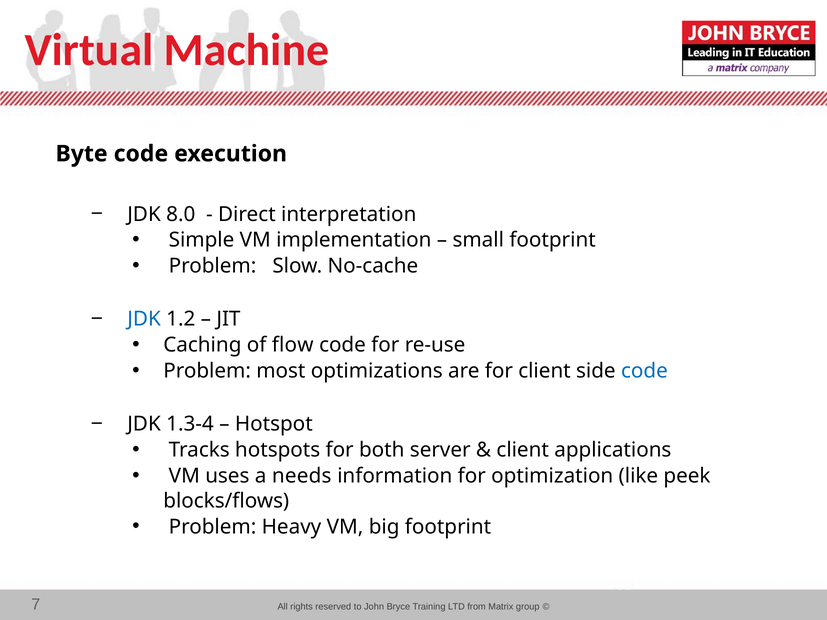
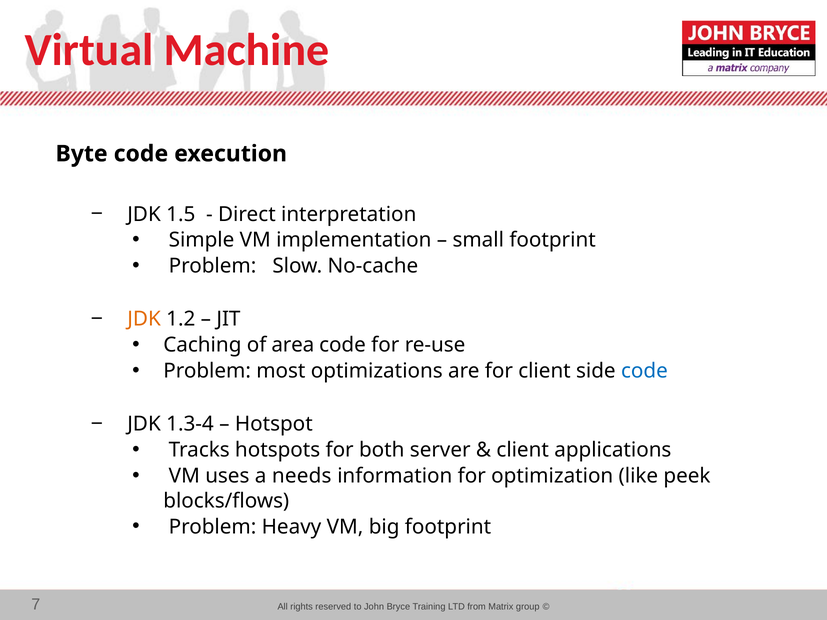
8.0: 8.0 -> 1.5 (181, 214)
JDK colour: blue -> orange (144, 319)
flow: flow -> area (293, 345)
